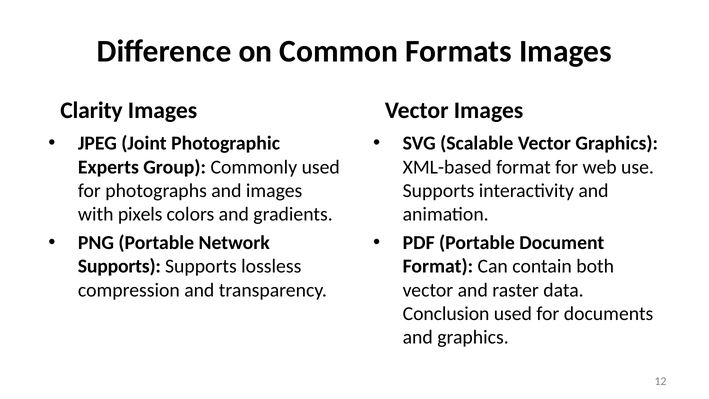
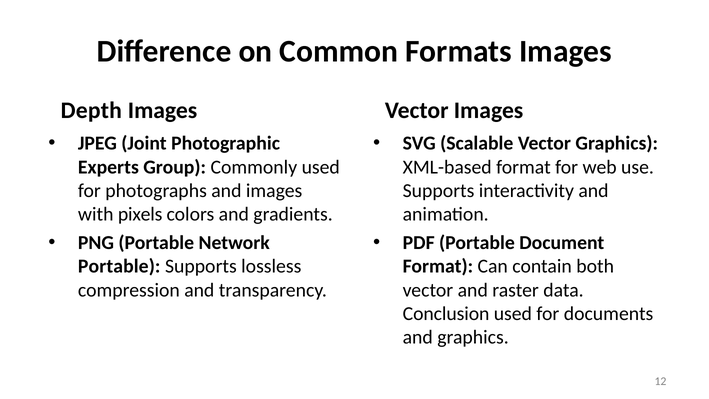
Clarity: Clarity -> Depth (91, 110)
Supports: Supports -> Portable (119, 266)
